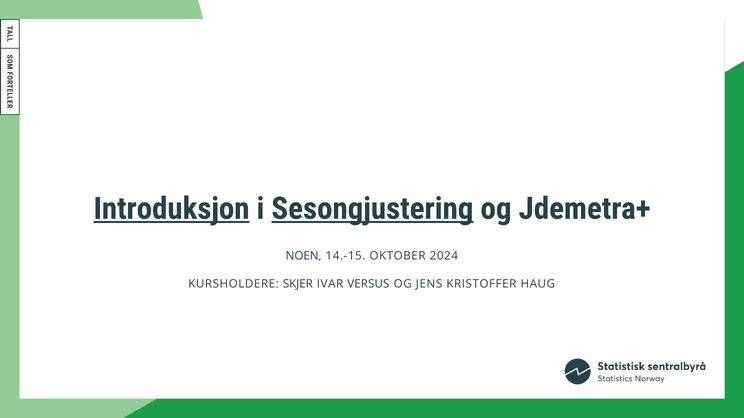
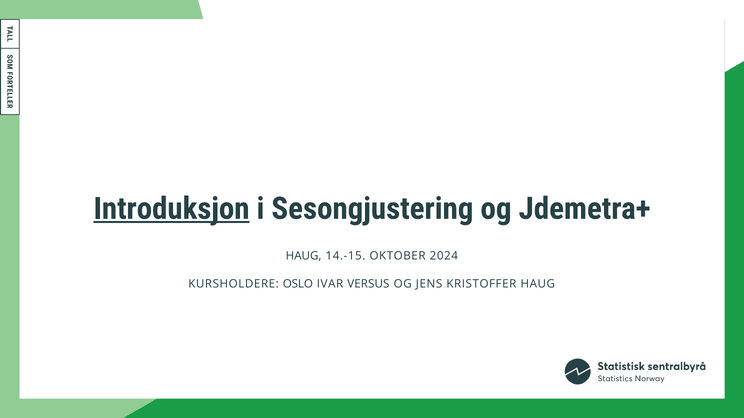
Sesongjustering underline: present -> none (372, 209)
NOEN: NOEN -> HAUG (304, 256)
SKJER: SKJER -> OSLO (298, 284)
